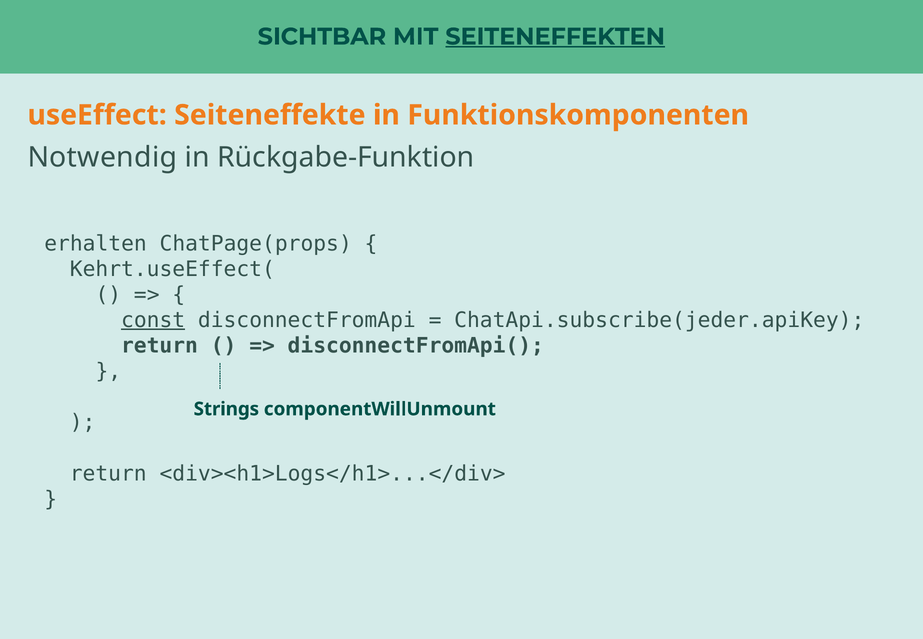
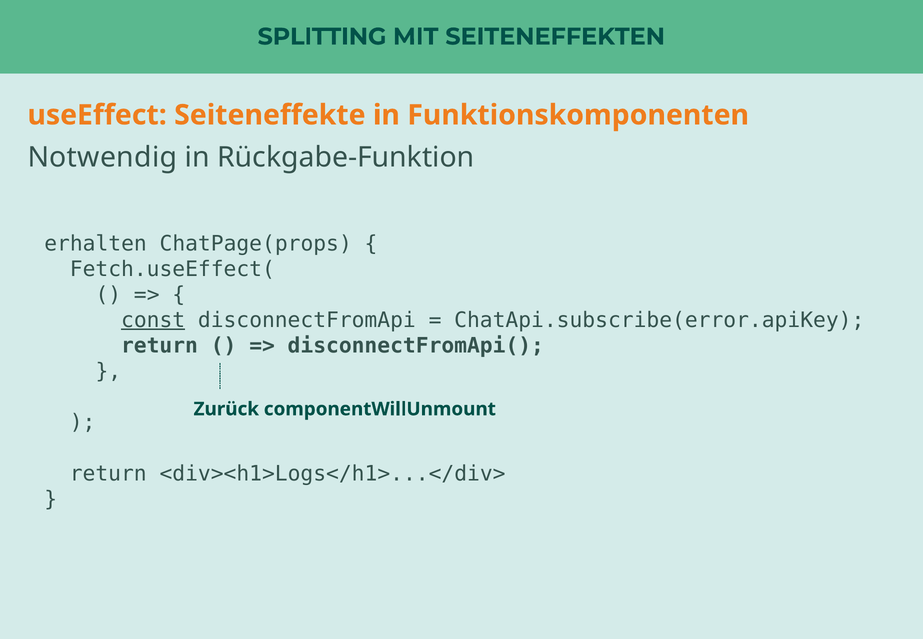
SICHTBAR: SICHTBAR -> SPLITTING (322, 37)
SEITENEFFEKTEN underline: present -> none (555, 37)
Kehrt.useEffect(: Kehrt.useEffect( -> Fetch.useEffect( (172, 269)
ChatApi.subscribe(jeder.apiKey: ChatApi.subscribe(jeder.apiKey -> ChatApi.subscribe(error.apiKey (659, 320)
Strings: Strings -> Zurück (226, 409)
